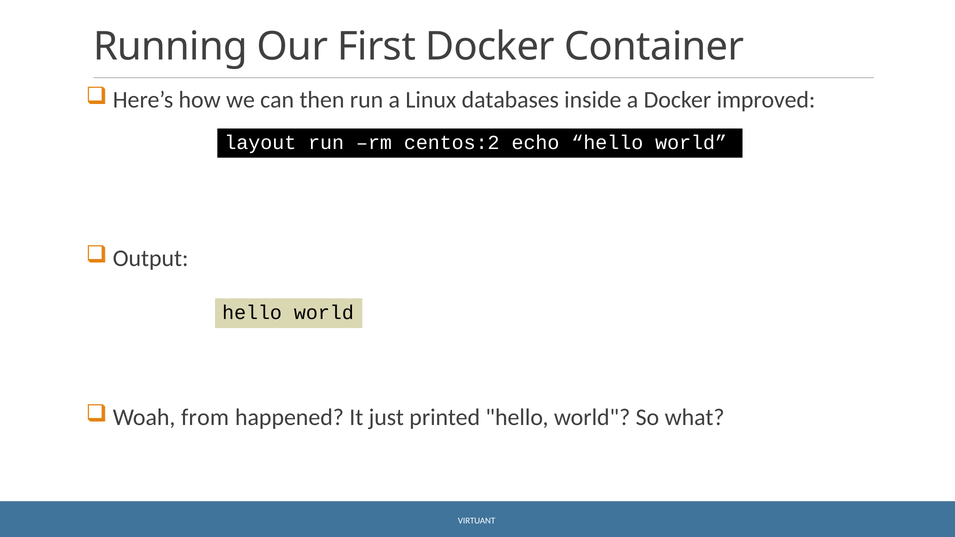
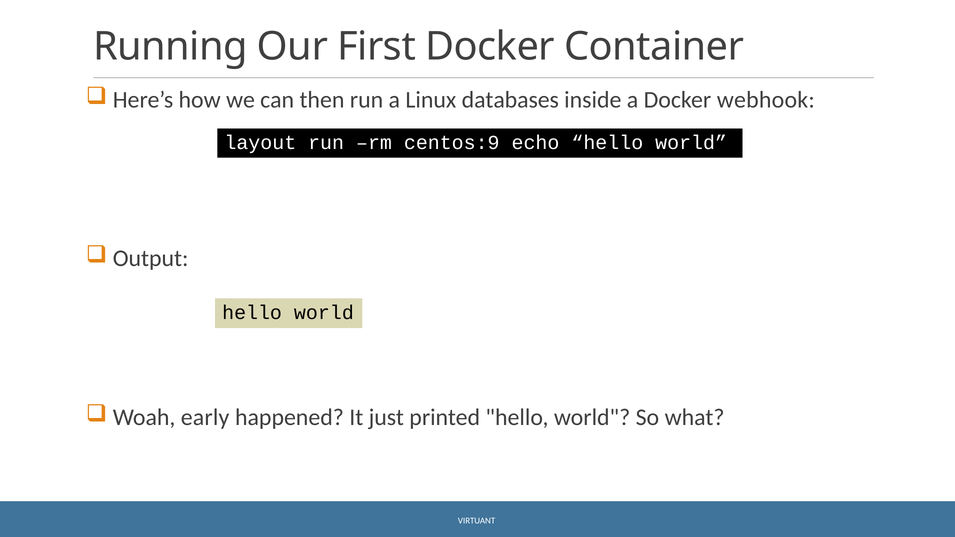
improved: improved -> webhook (766, 100)
centos:2: centos:2 -> centos:9 (452, 143)
from: from -> early (205, 418)
